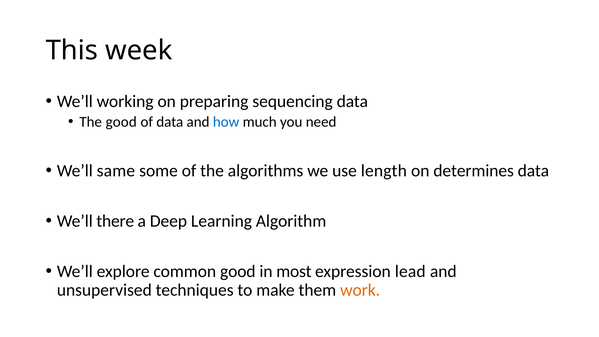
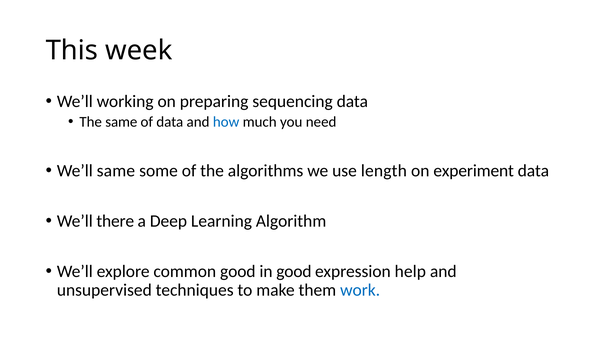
The good: good -> same (121, 122)
determines: determines -> experiment (474, 171)
in most: most -> good (294, 271)
lead: lead -> help (410, 271)
work colour: orange -> blue (360, 290)
